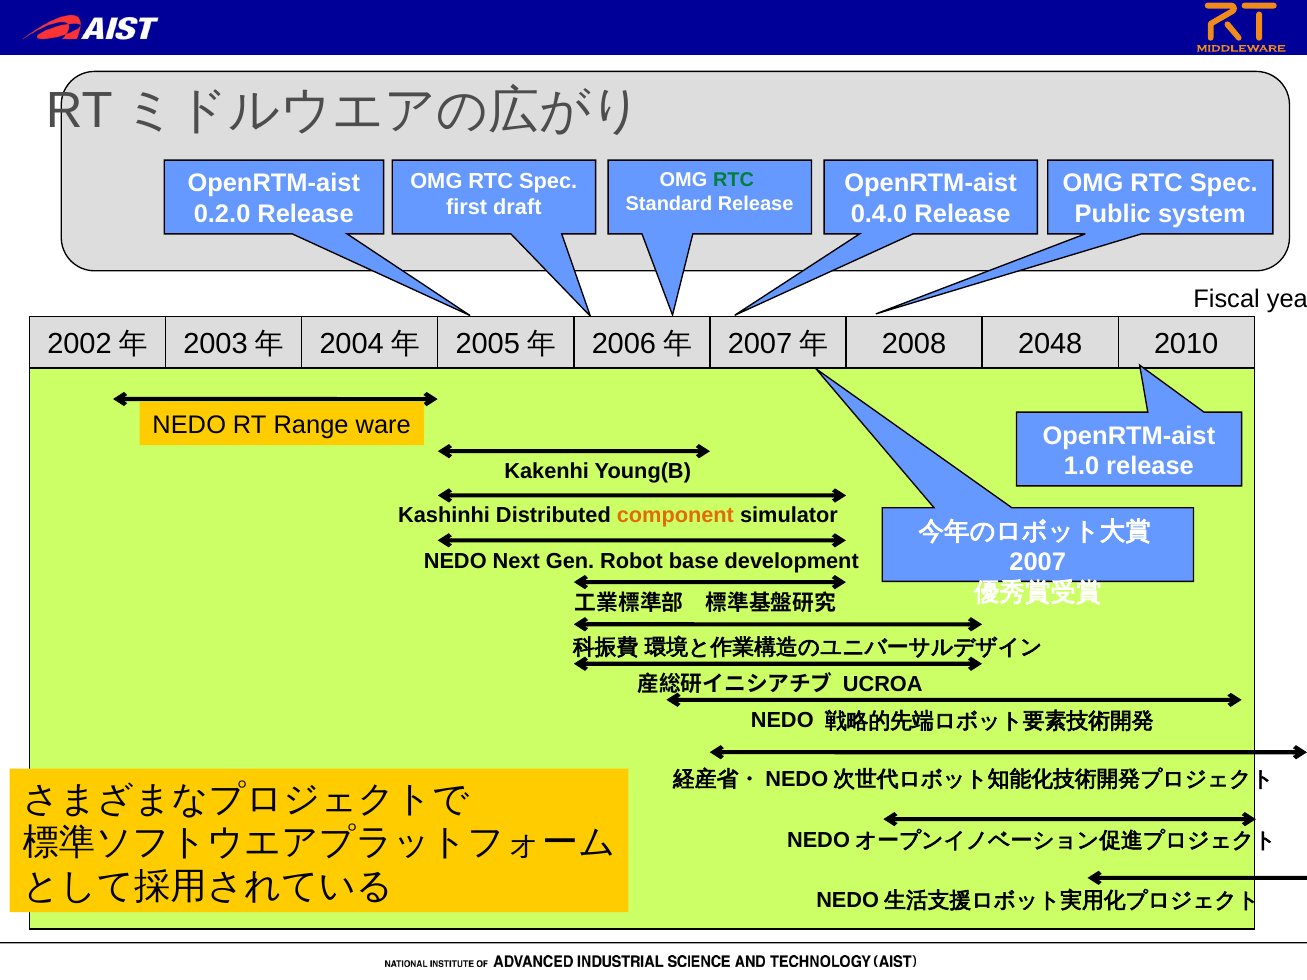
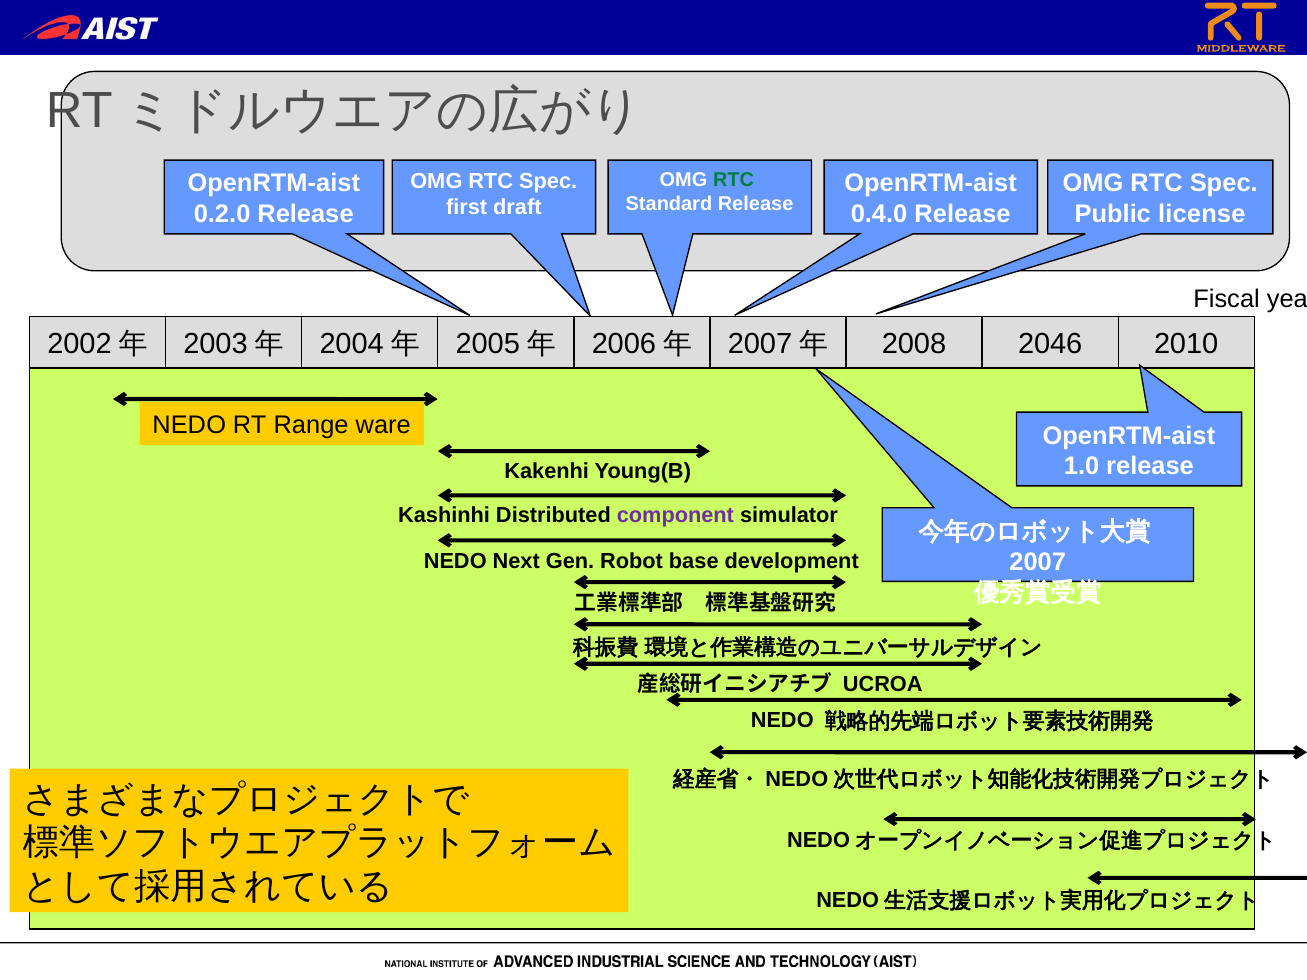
system: system -> license (1202, 214)
2048: 2048 -> 2046 (1050, 344)
component colour: orange -> purple (675, 516)
